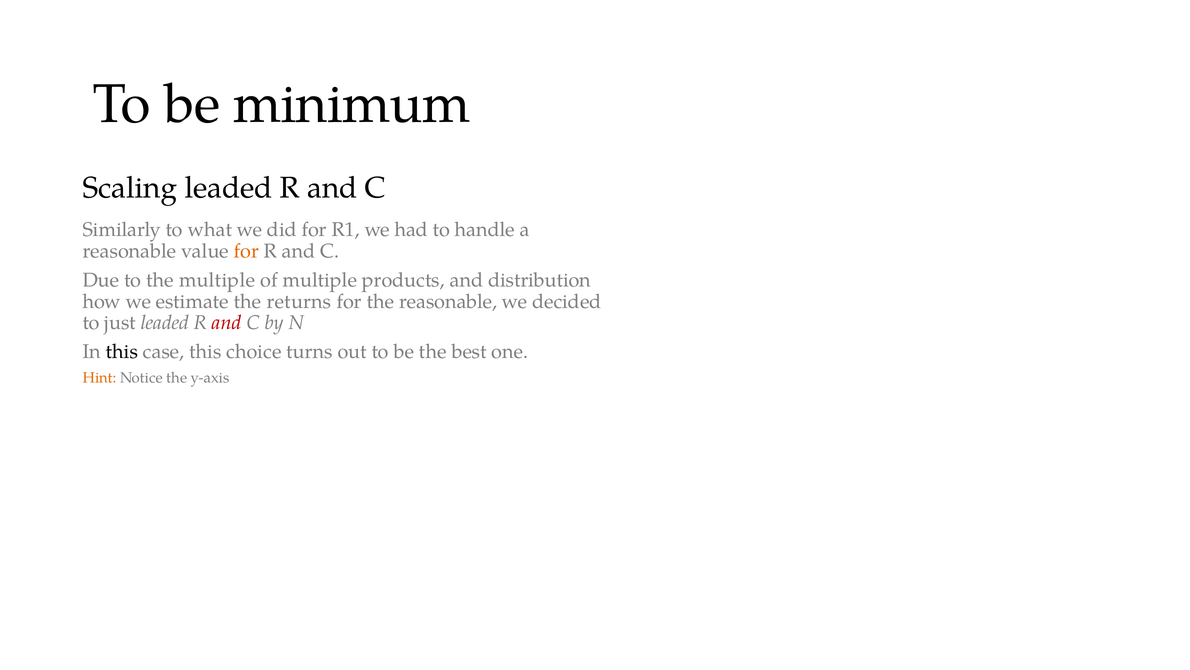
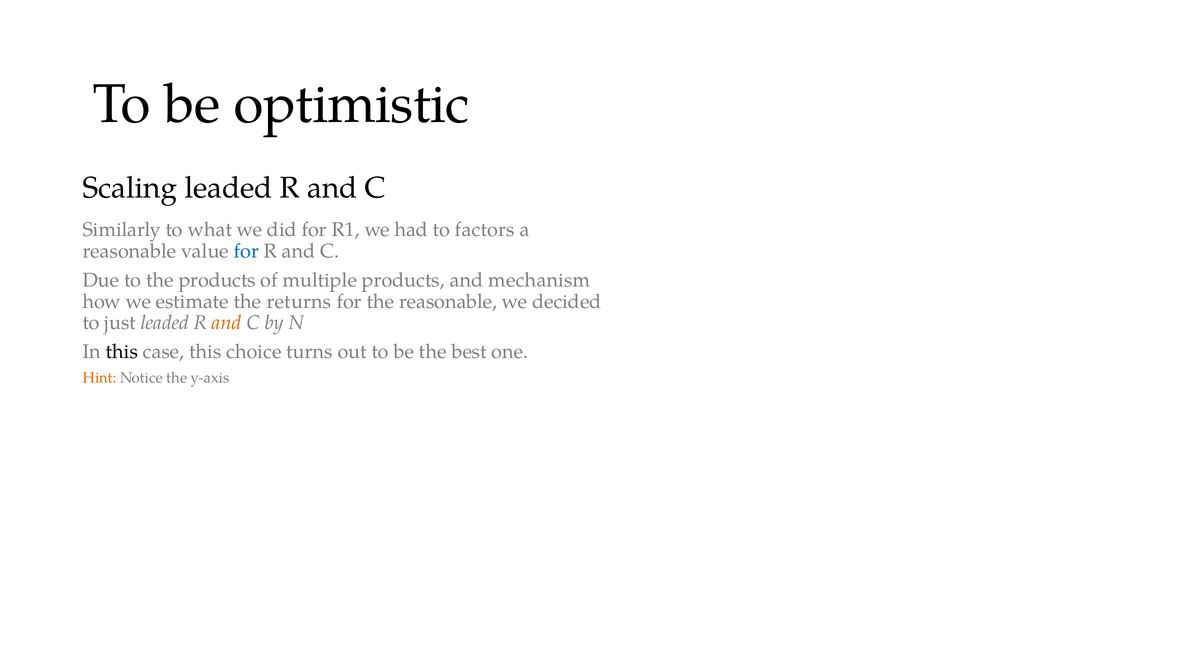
minimum: minimum -> optimistic (352, 104)
handle: handle -> factors (485, 230)
for colour: orange -> blue (246, 251)
the multiple: multiple -> products (217, 280)
distribution: distribution -> mechanism (539, 280)
and colour: red -> orange (227, 323)
